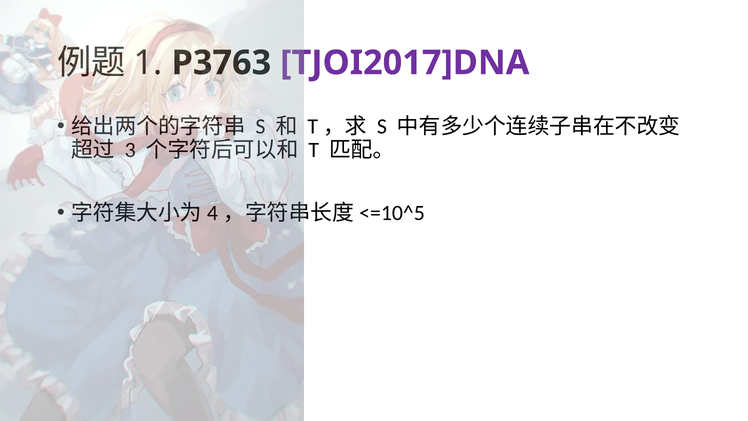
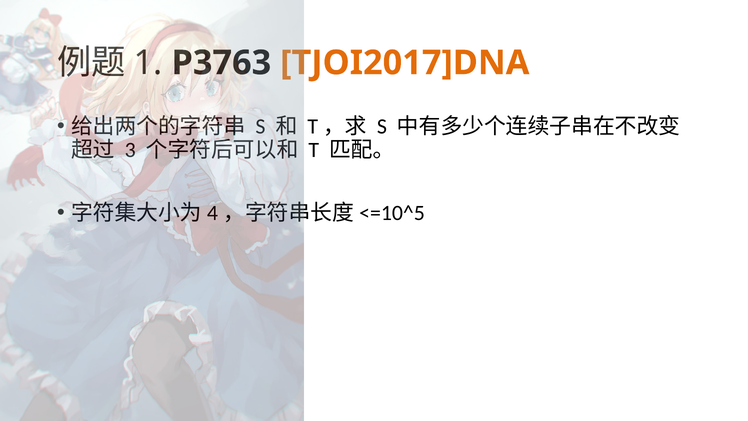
TJOI2017]DNA colour: purple -> orange (405, 63)
